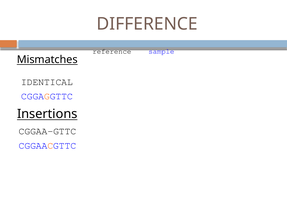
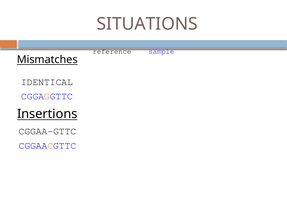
DIFFERENCE: DIFFERENCE -> SITUATIONS (147, 24)
